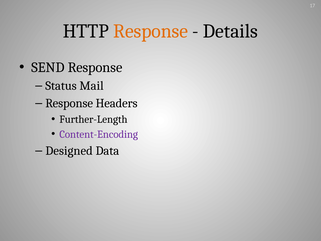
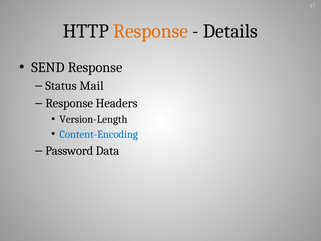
Further-Length: Further-Length -> Version-Length (93, 119)
Content-Encoding colour: purple -> blue (99, 134)
Designed: Designed -> Password (69, 151)
